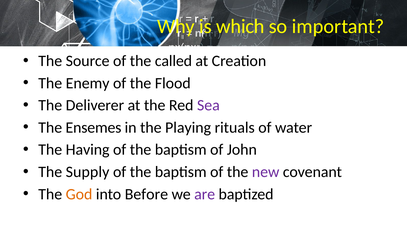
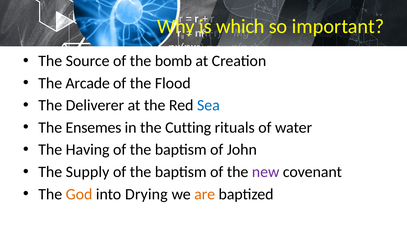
called: called -> bomb (173, 61)
Enemy: Enemy -> Arcade (88, 83)
Sea colour: purple -> blue (208, 105)
Playing: Playing -> Cutting (188, 128)
Before: Before -> Drying (146, 194)
are colour: purple -> orange (205, 194)
